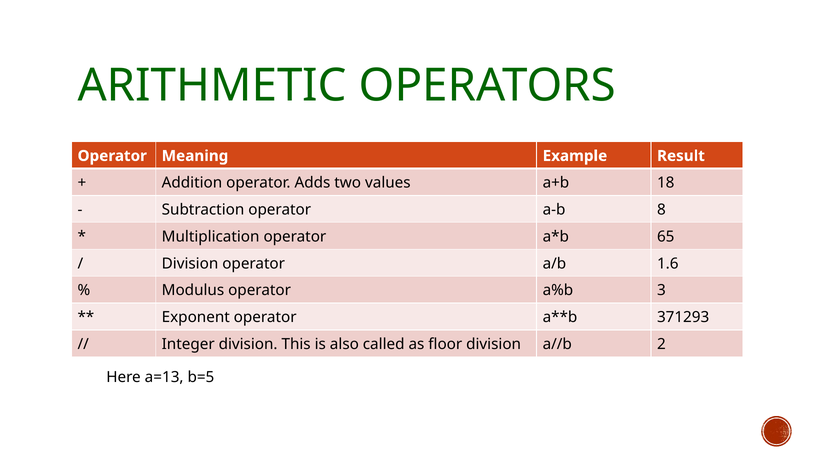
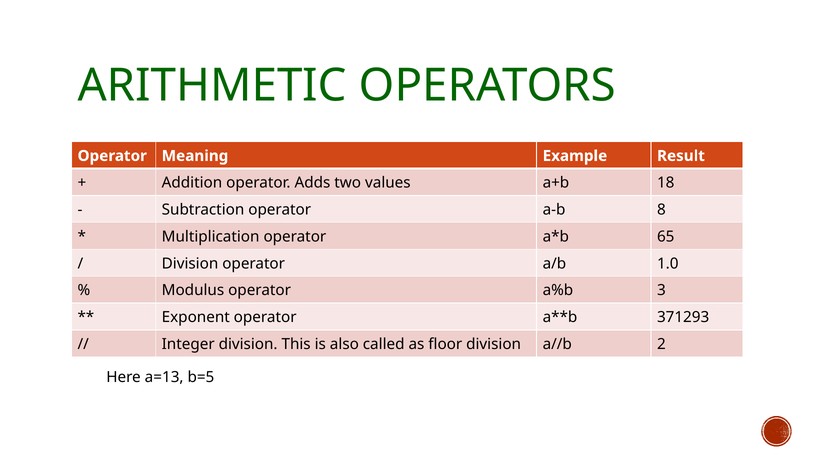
1.6: 1.6 -> 1.0 (668, 263)
